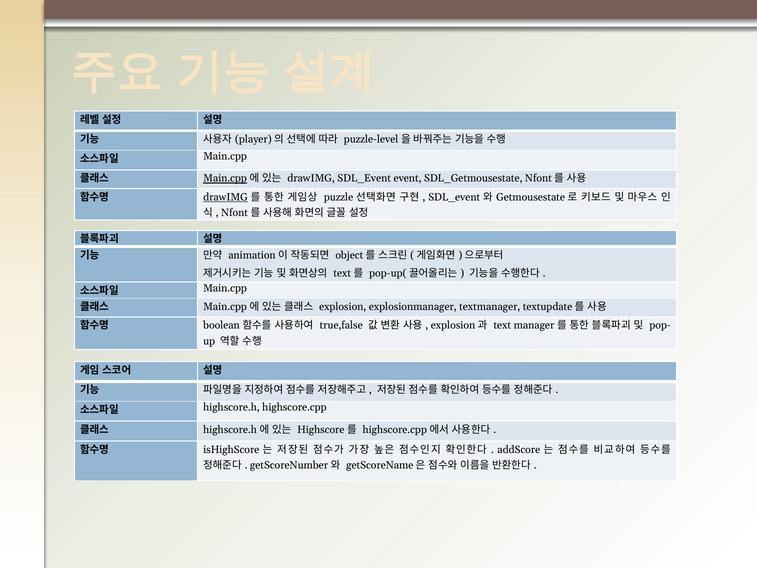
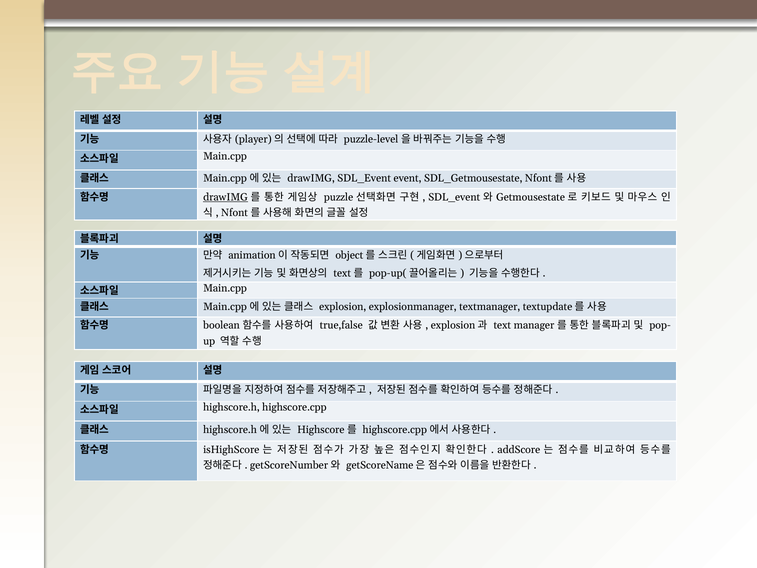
Main.cpp underline: present -> none (225, 178)
